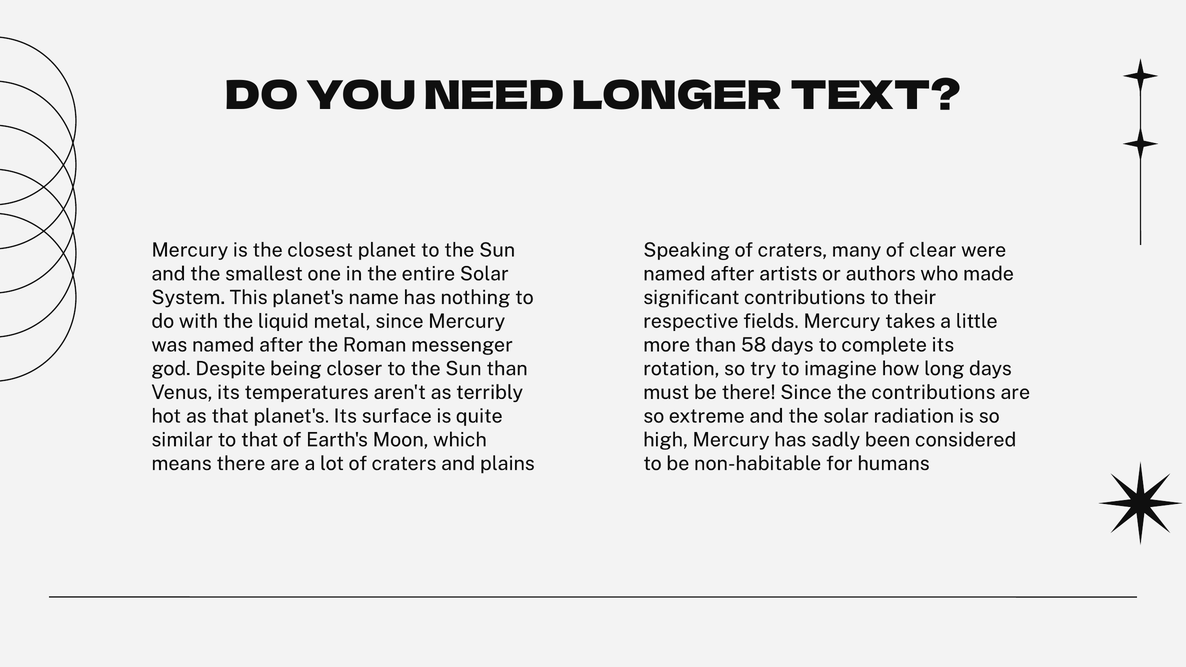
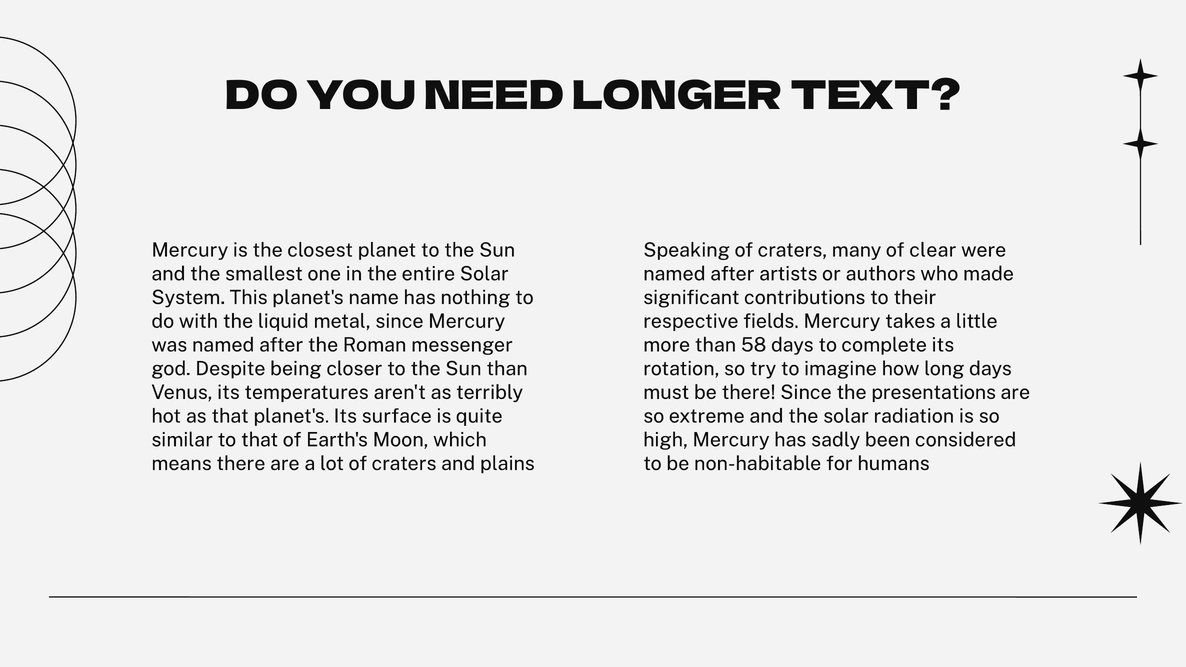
the contributions: contributions -> presentations (934, 392)
